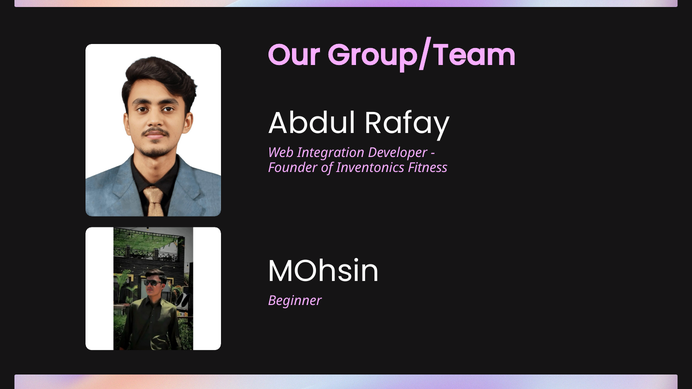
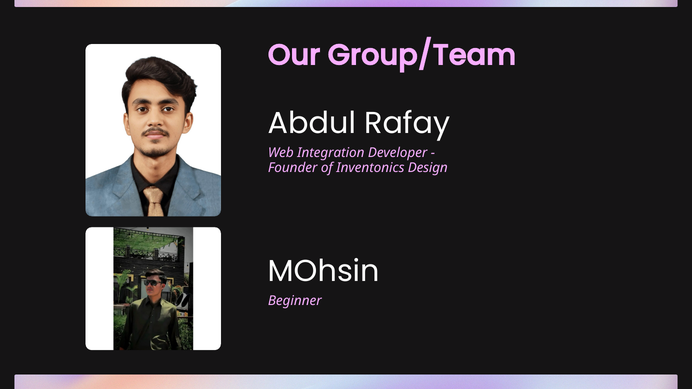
Fitness: Fitness -> Design (428, 168)
